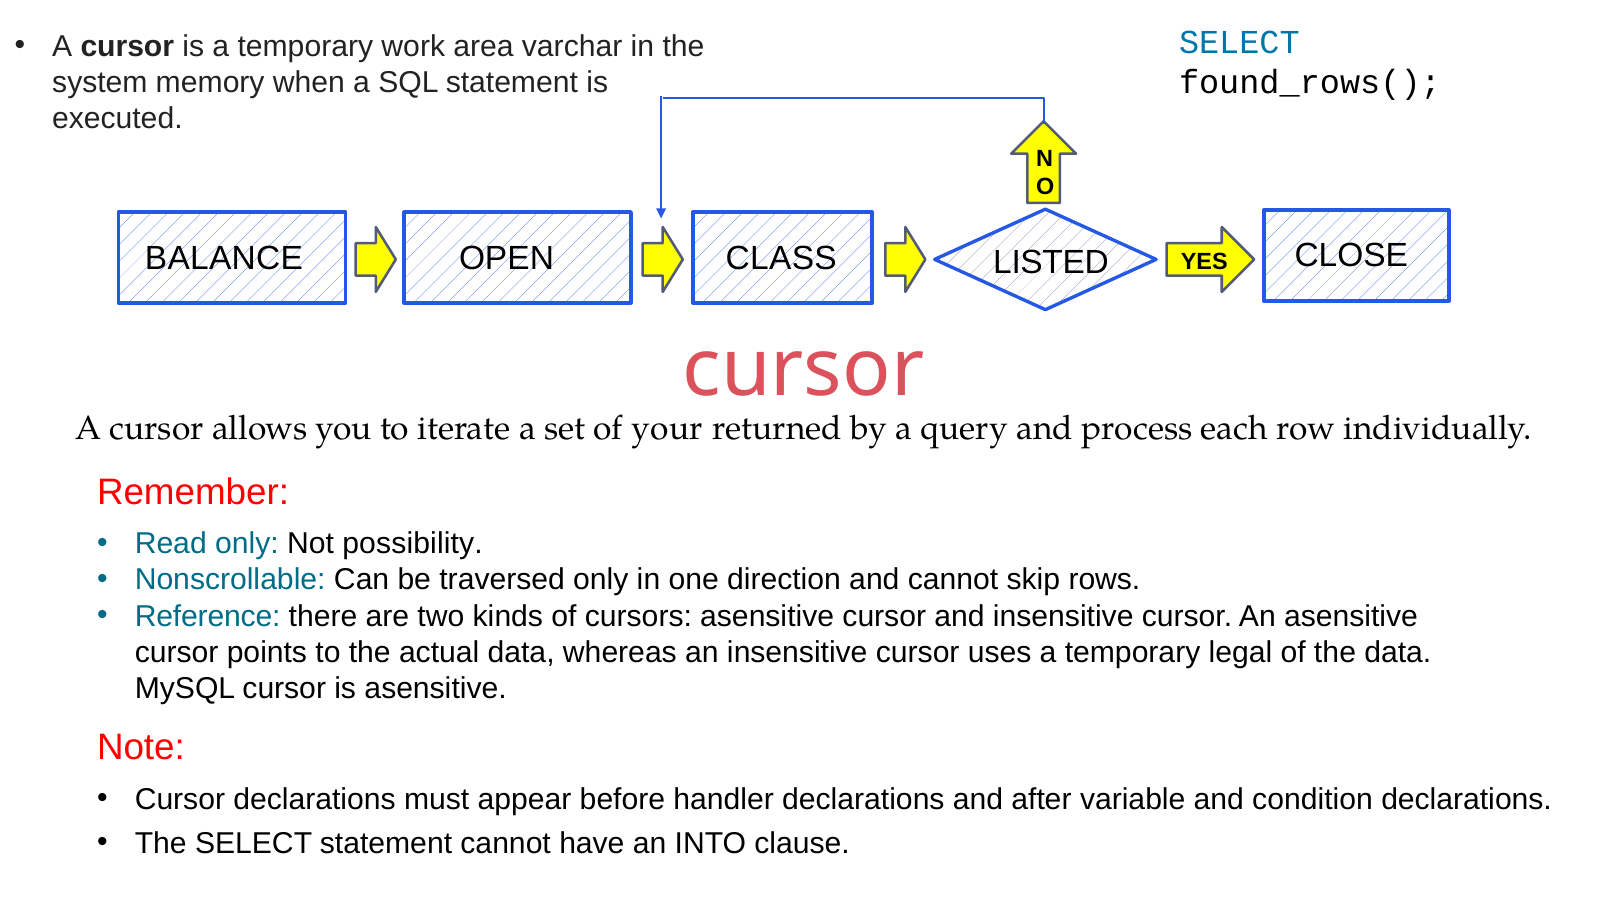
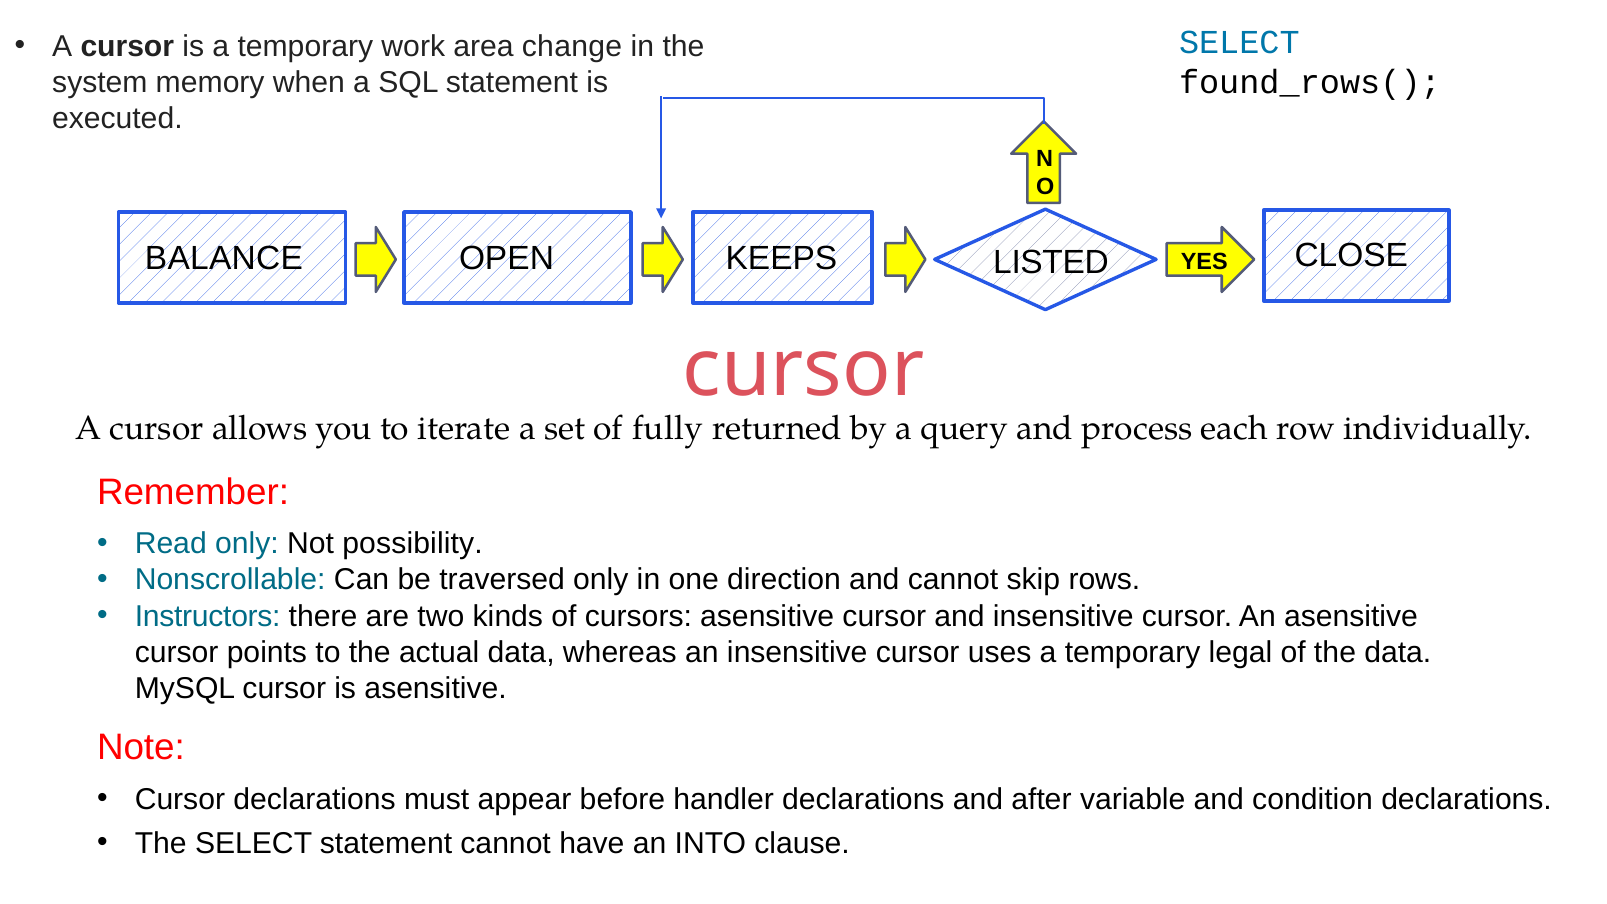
varchar: varchar -> change (572, 46)
CLASS: CLASS -> KEEPS (781, 259)
your: your -> fully (668, 428)
Reference: Reference -> Instructors (208, 616)
